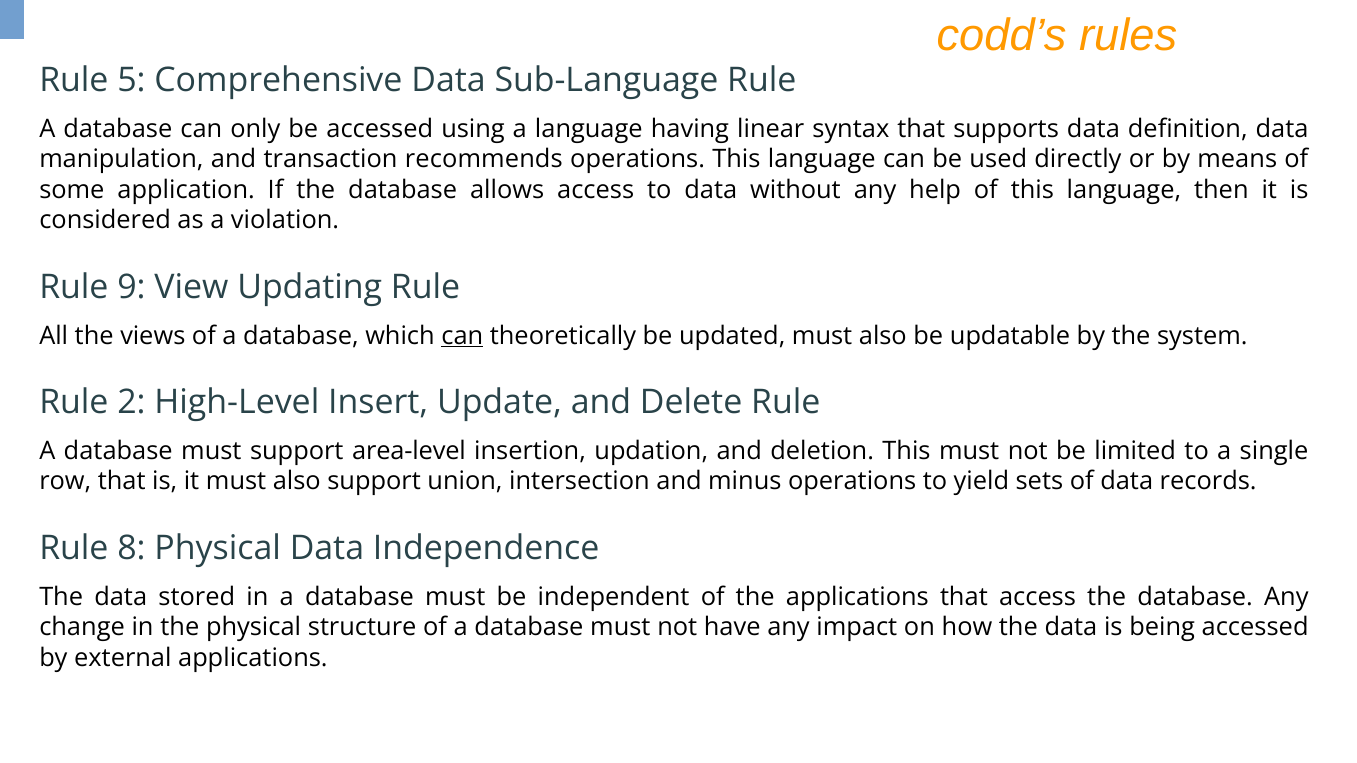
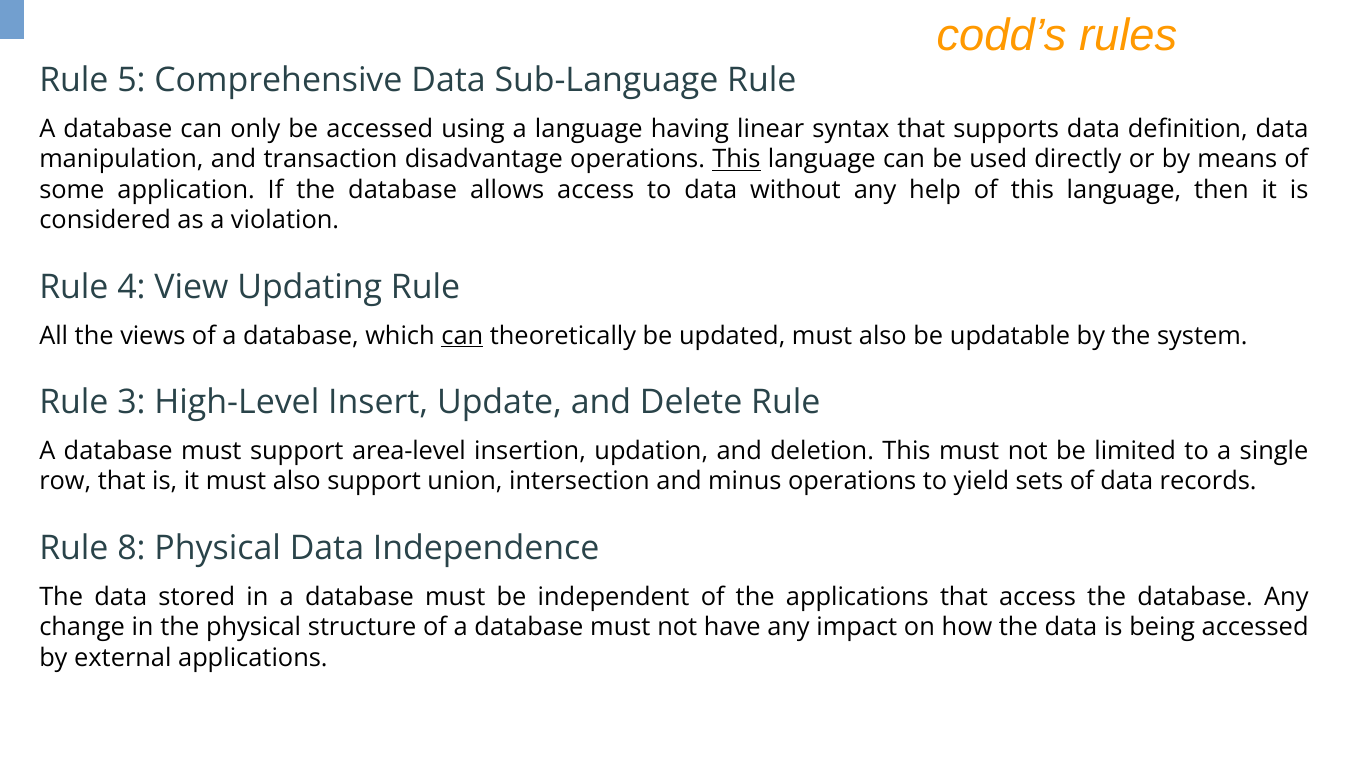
recommends: recommends -> disadvantage (484, 160)
This underline: none -> present (736, 160)
9: 9 -> 4 (131, 287)
2: 2 -> 3 (131, 403)
